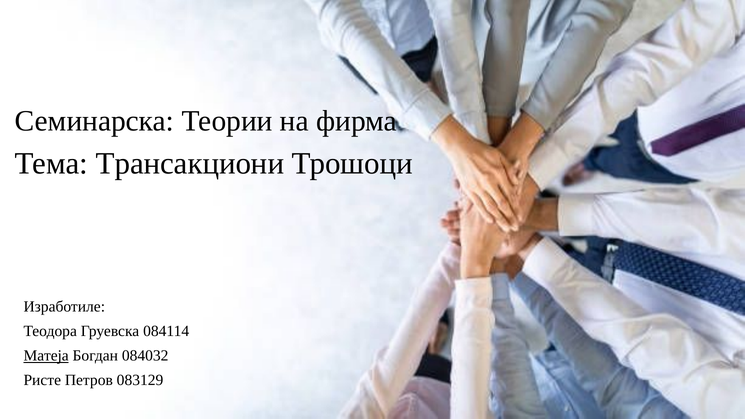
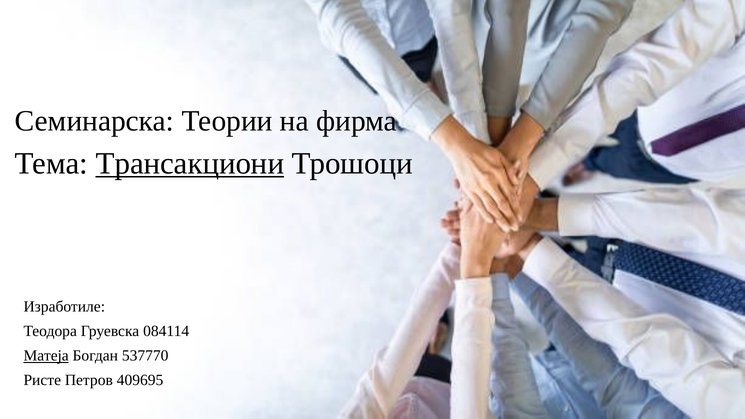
Трансакциони underline: none -> present (190, 163)
084032: 084032 -> 537770 (145, 356)
083129: 083129 -> 409695 (140, 380)
